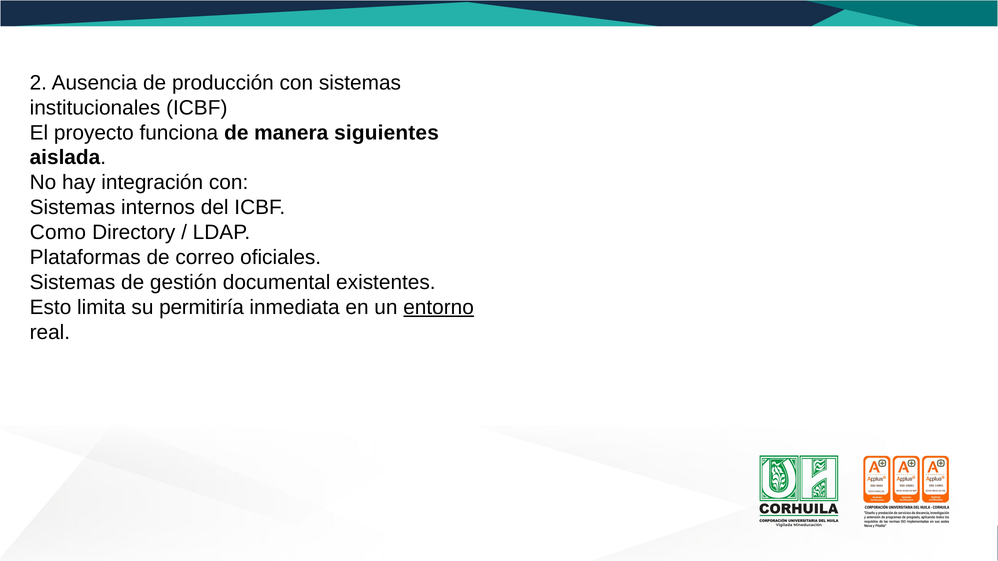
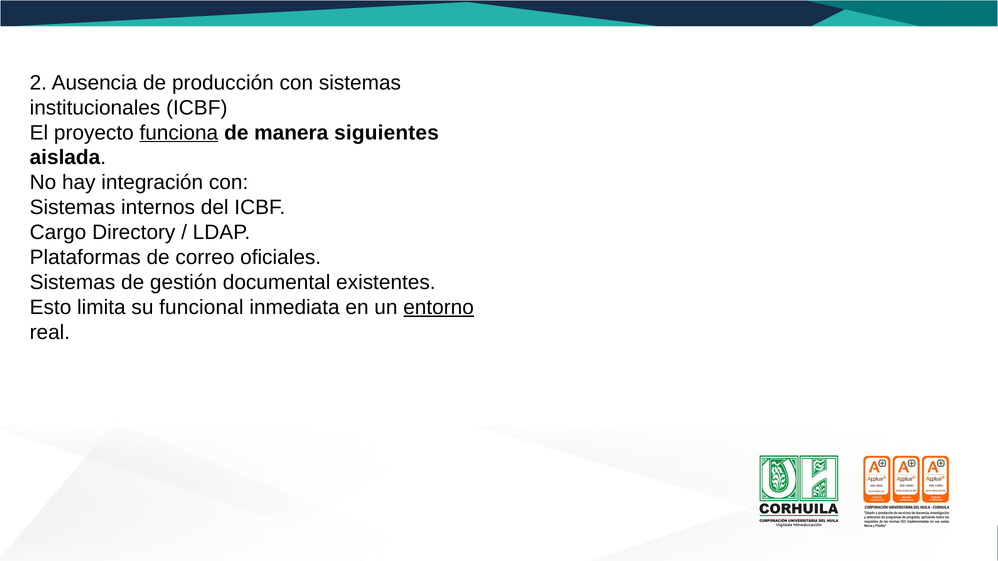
funciona underline: none -> present (179, 133)
Como: Como -> Cargo (58, 233)
permitiría: permitiría -> funcional (201, 307)
